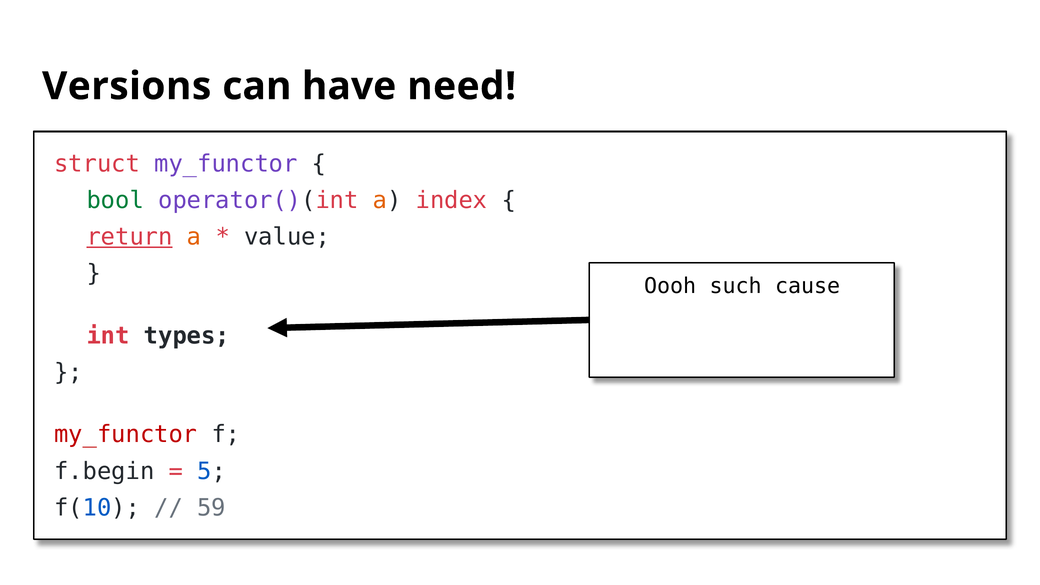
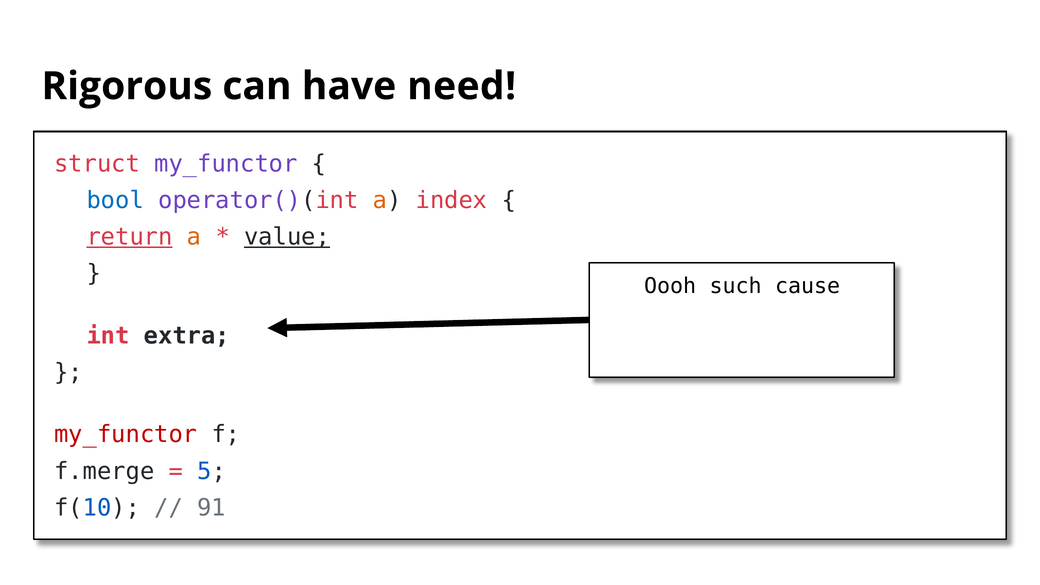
Versions: Versions -> Rigorous (127, 86)
bool colour: green -> blue (115, 200)
value underline: none -> present (287, 237)
types: types -> extra (187, 336)
f.begin: f.begin -> f.merge (104, 471)
59: 59 -> 91 (211, 508)
